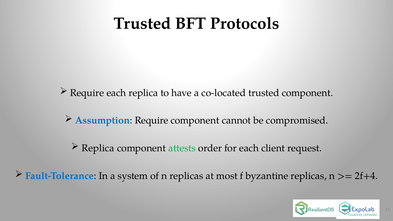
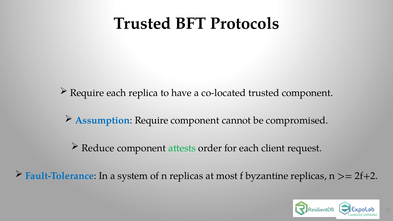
Replica: Replica -> Reduce (98, 148)
2f+4: 2f+4 -> 2f+2 (366, 176)
